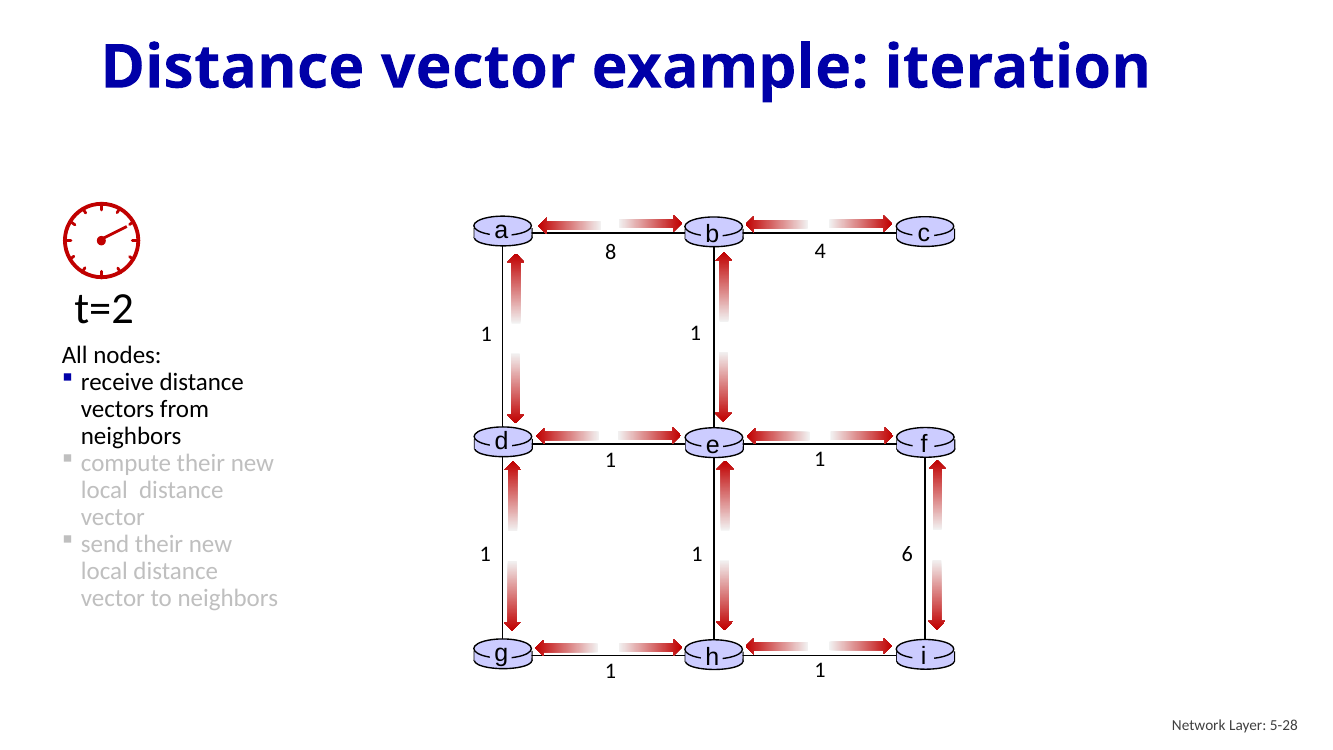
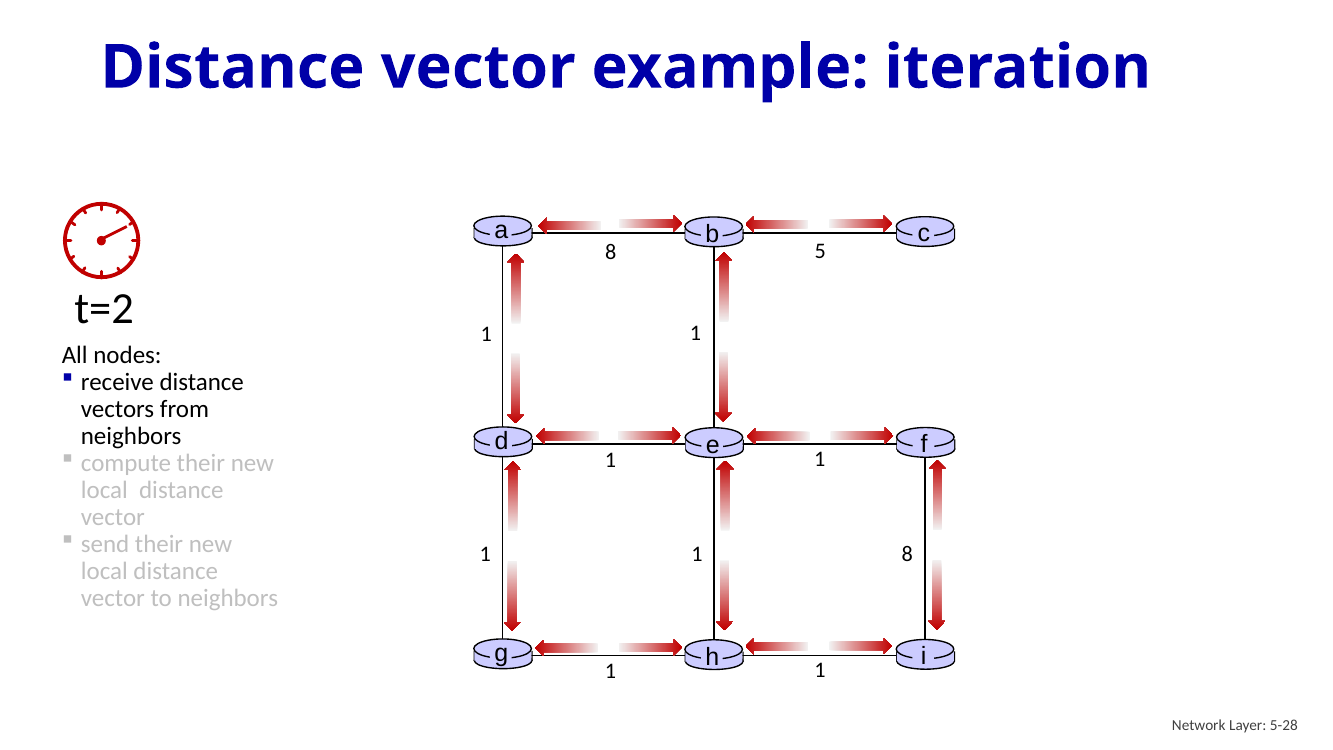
4: 4 -> 5 (820, 251)
6: 6 -> 8 (907, 554)
